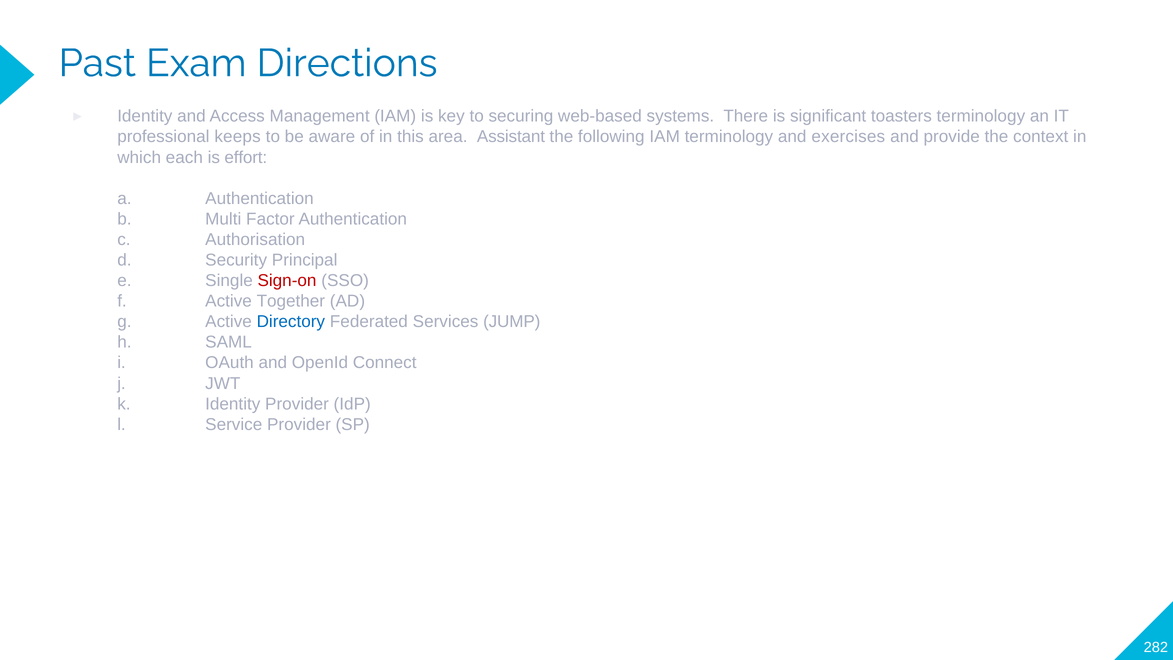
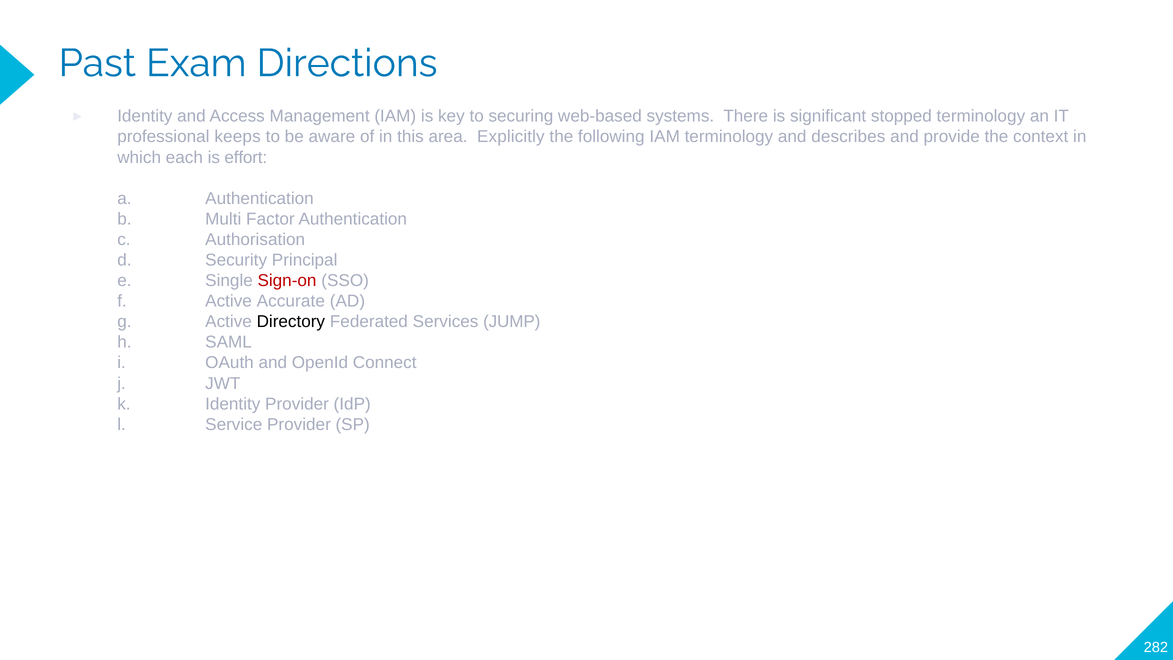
toasters: toasters -> stopped (901, 116)
Assistant: Assistant -> Explicitly (511, 137)
exercises: exercises -> describes (848, 137)
Together: Together -> Accurate (291, 301)
Directory colour: blue -> black (291, 322)
